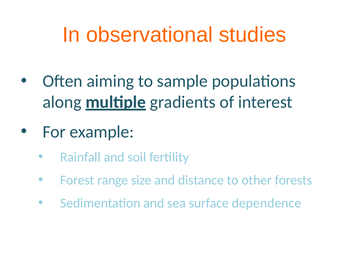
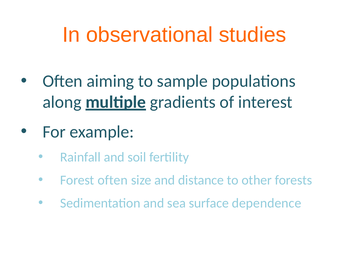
Forest range: range -> often (113, 180)
